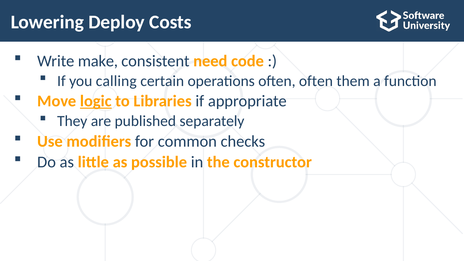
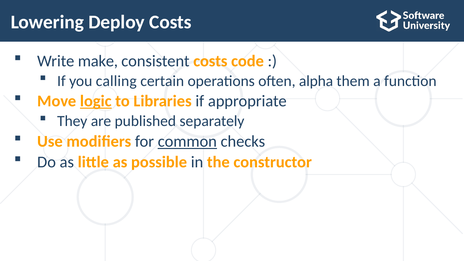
consistent need: need -> costs (210, 61)
often often: often -> alpha (316, 81)
common underline: none -> present (187, 141)
